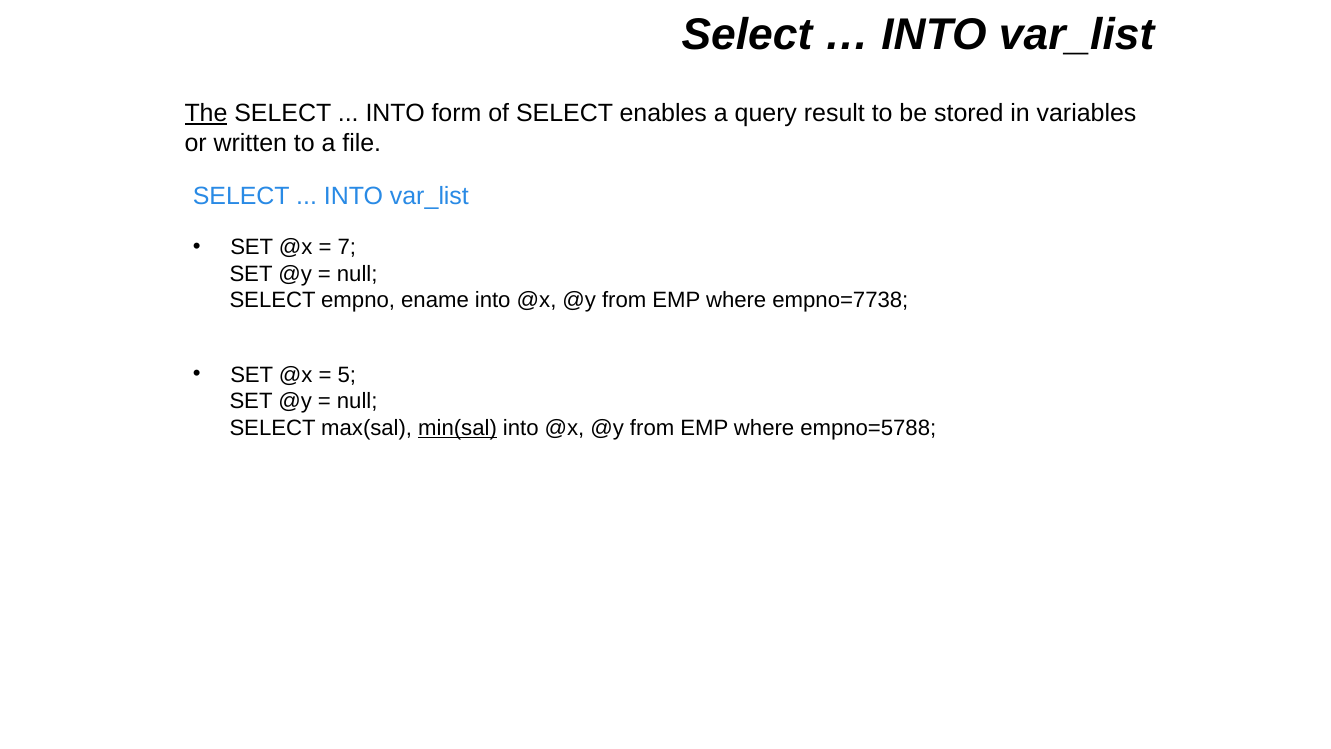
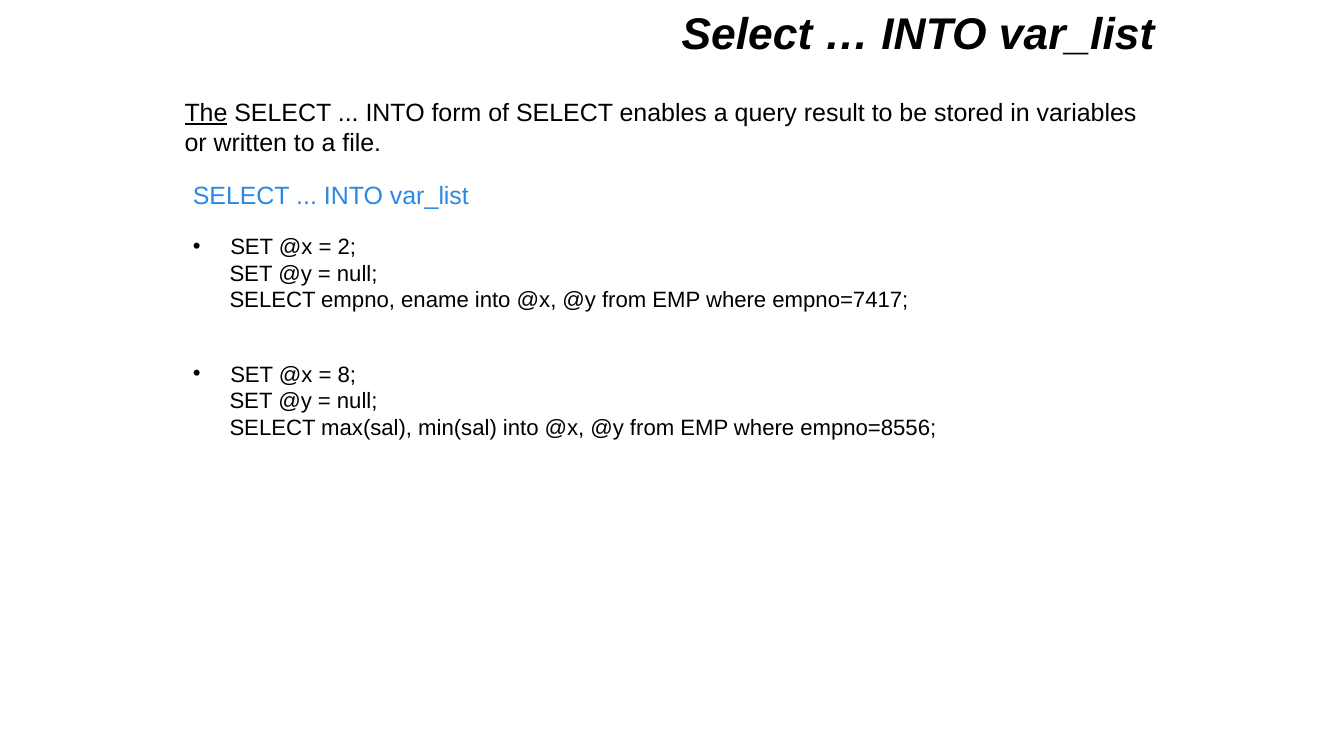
7: 7 -> 2 (347, 247)
empno=7738: empno=7738 -> empno=7417 (840, 300)
5: 5 -> 8 (347, 375)
min(sal underline: present -> none (458, 428)
empno=5788: empno=5788 -> empno=8556 (868, 428)
